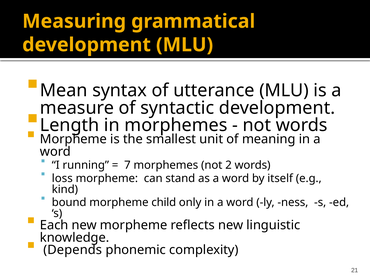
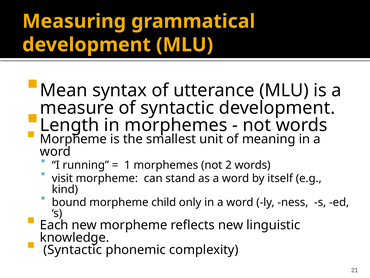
7: 7 -> 1 (127, 165)
loss: loss -> visit (62, 178)
Depends: Depends -> Syntactic (73, 249)
